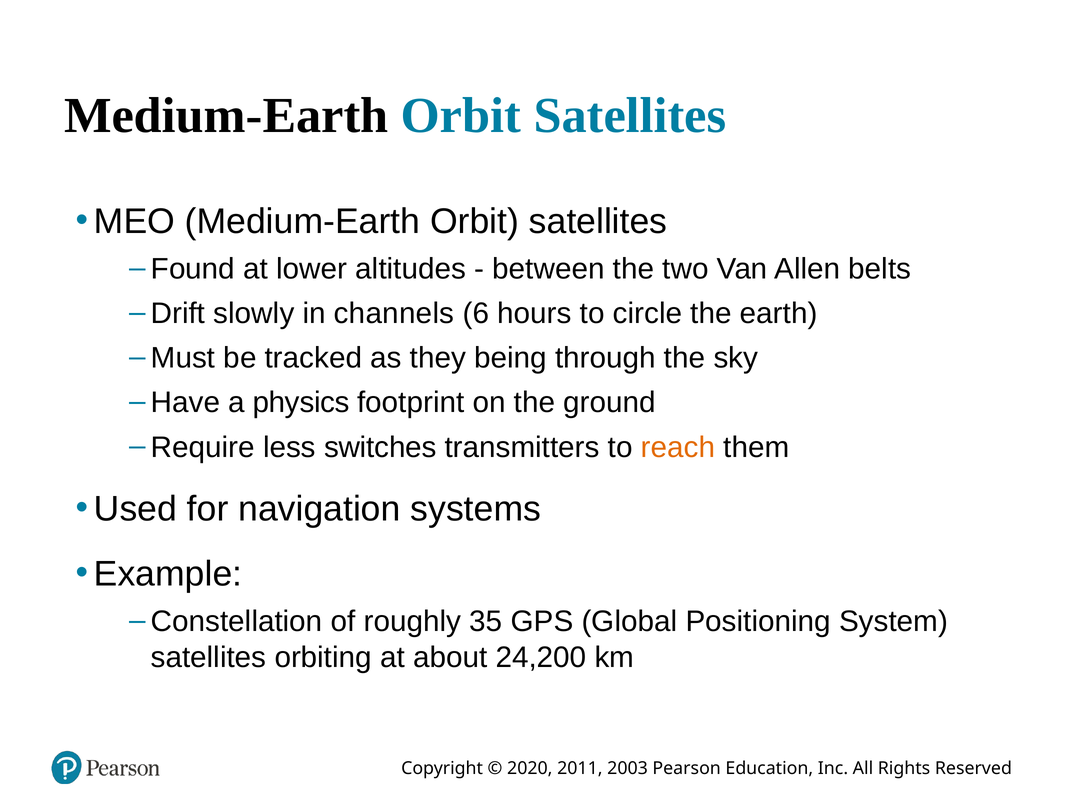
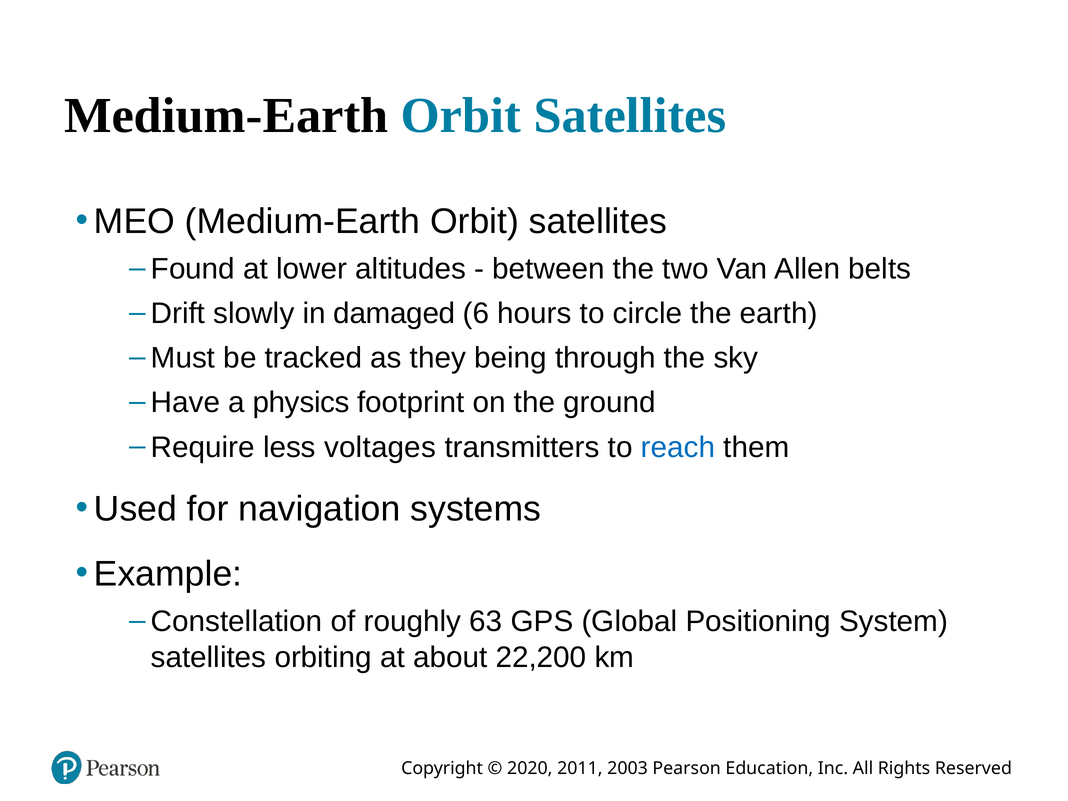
channels: channels -> damaged (394, 314)
switches: switches -> voltages (380, 447)
reach colour: orange -> blue (678, 447)
35: 35 -> 63 (486, 622)
24,200: 24,200 -> 22,200 (541, 657)
